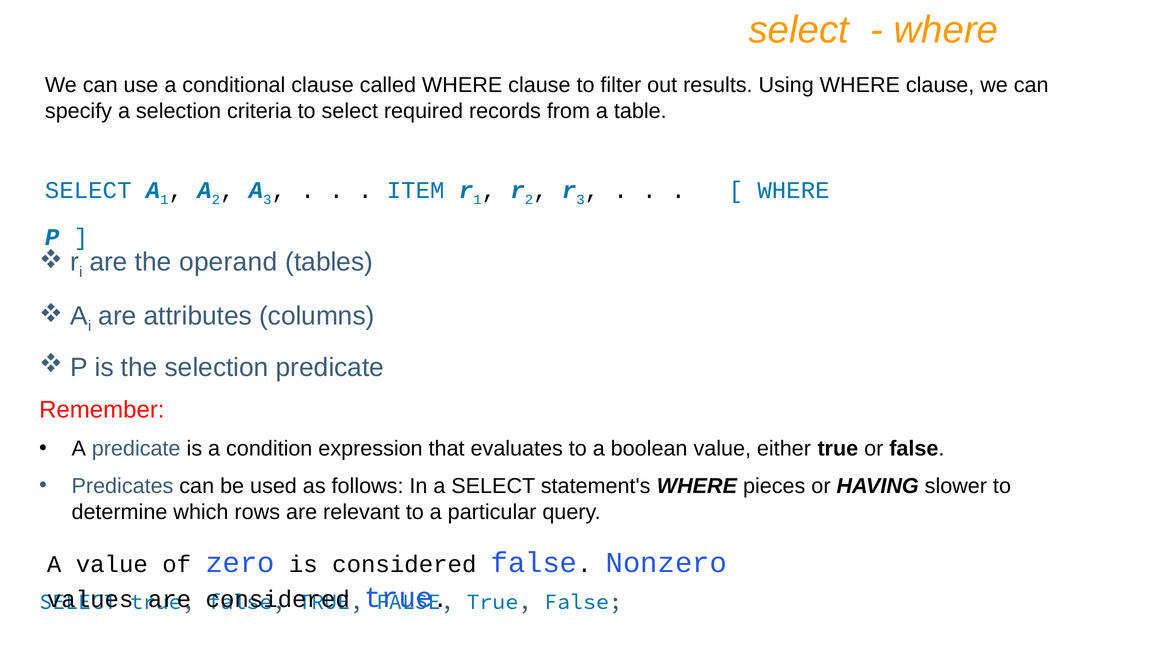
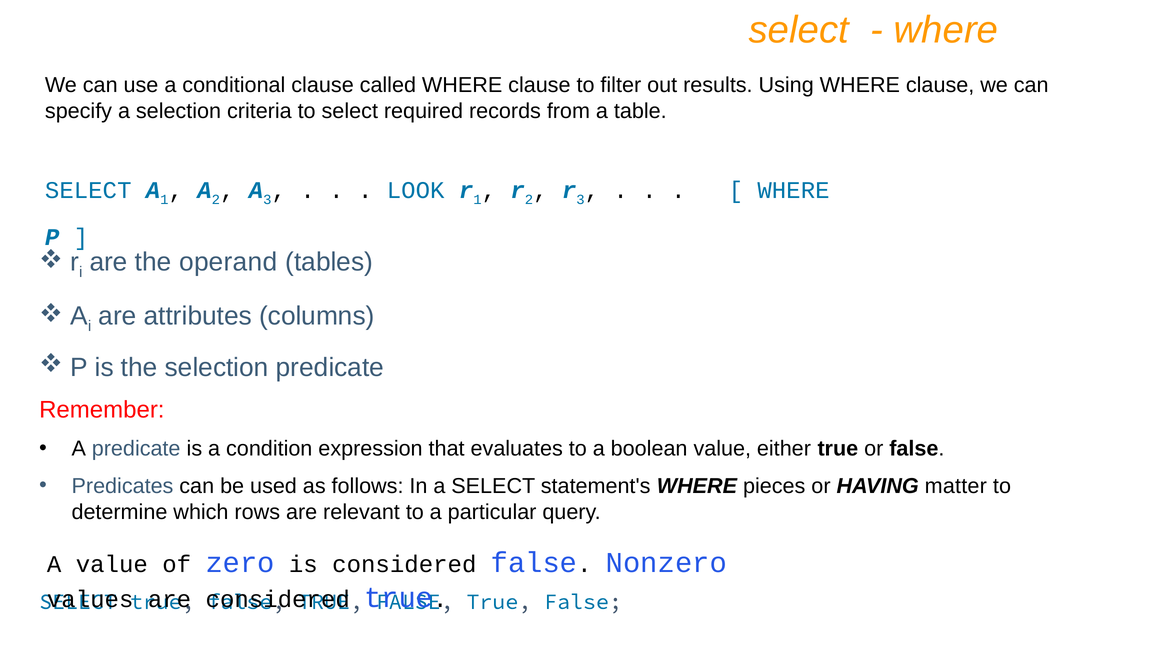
ITEM: ITEM -> LOOK (416, 190)
slower: slower -> matter (956, 486)
